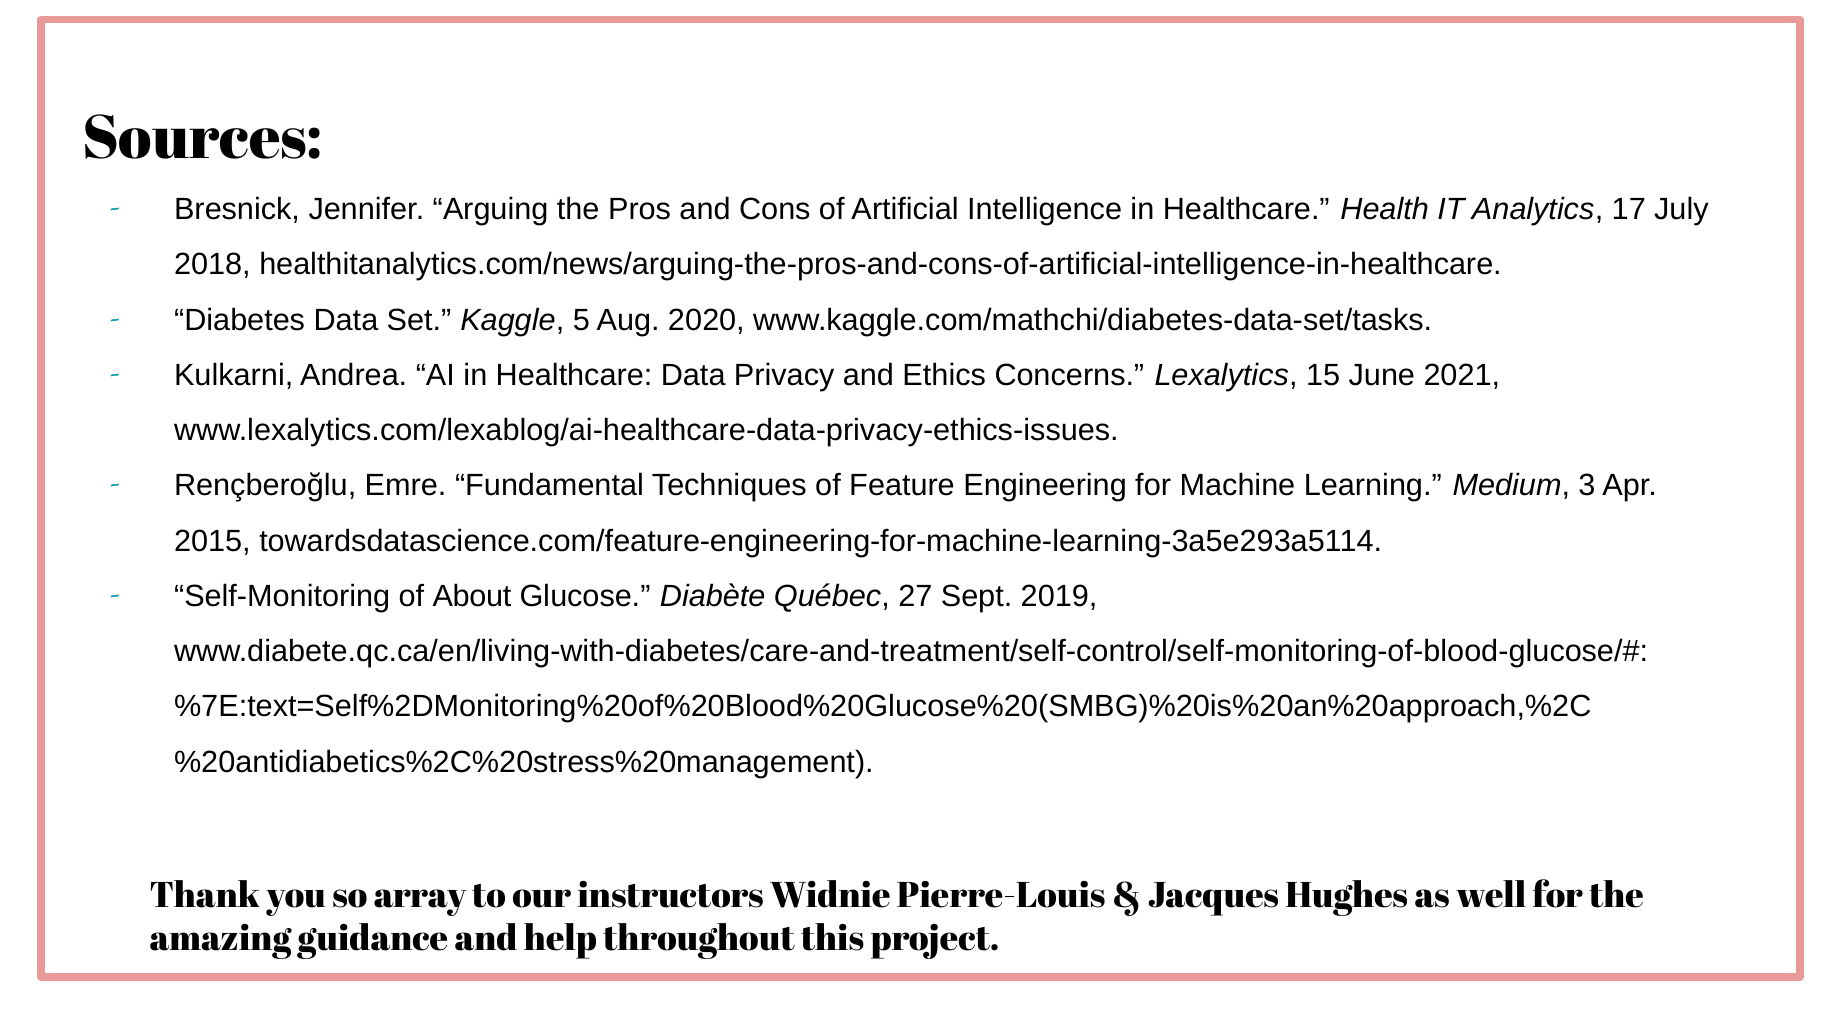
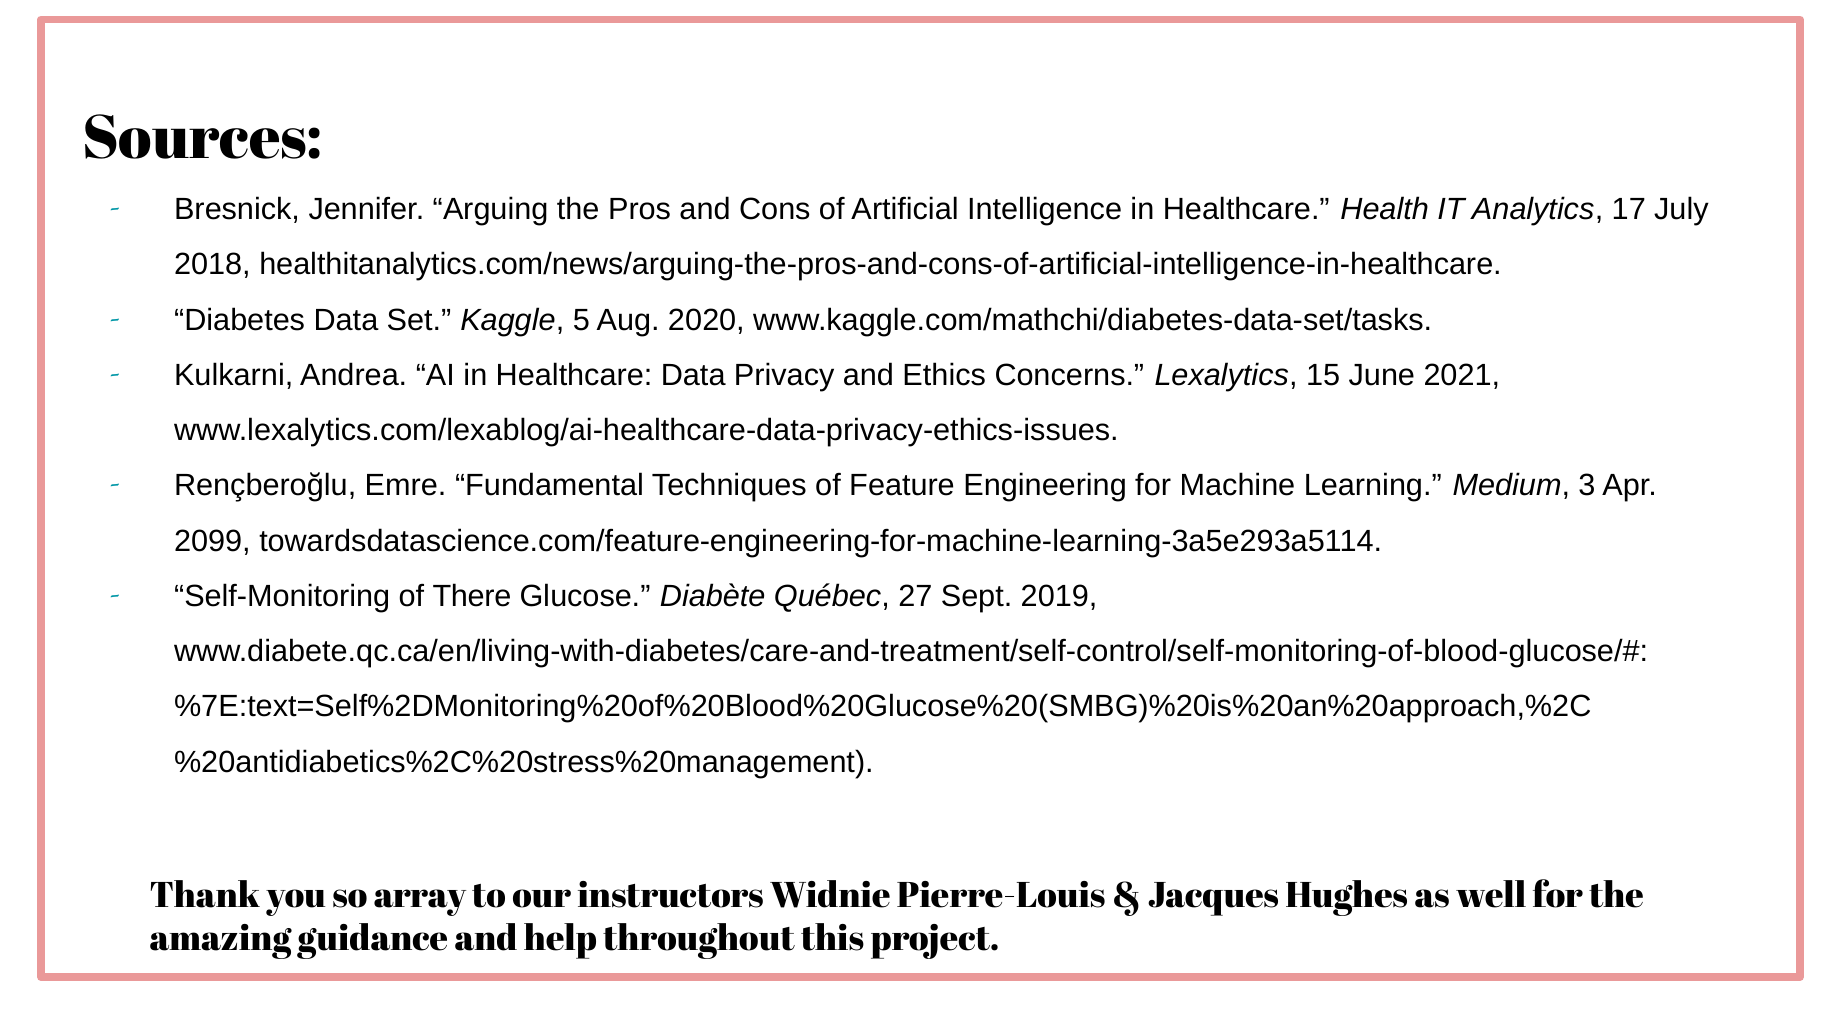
2015: 2015 -> 2099 (212, 541)
About: About -> There (472, 596)
